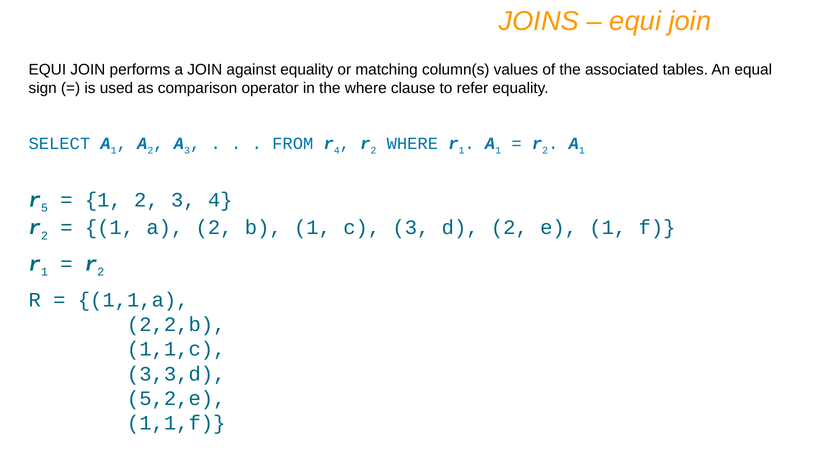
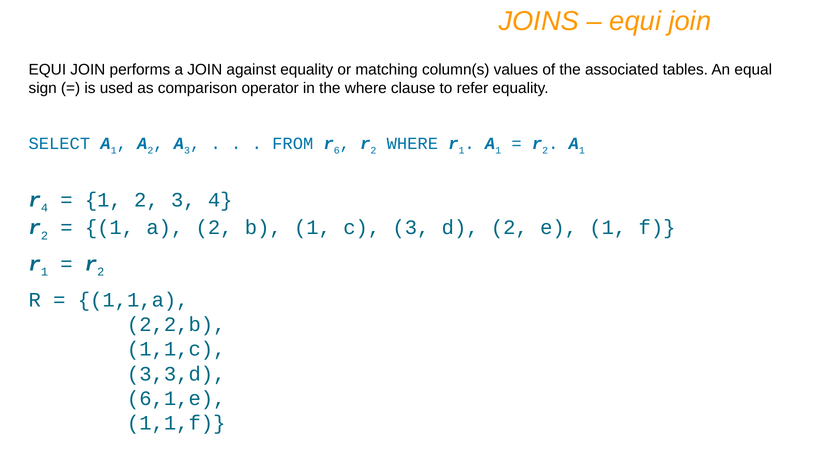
r 4: 4 -> 6 (337, 151)
r 5: 5 -> 4 (44, 208)
5,2,e: 5,2,e -> 6,1,e (176, 399)
